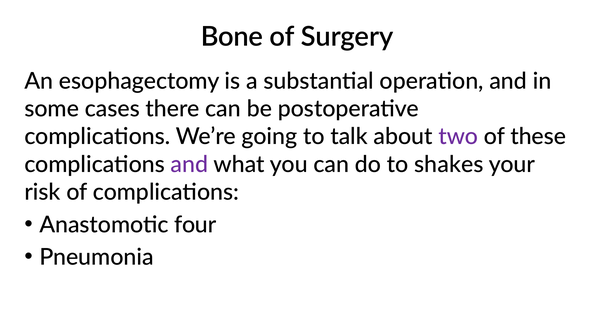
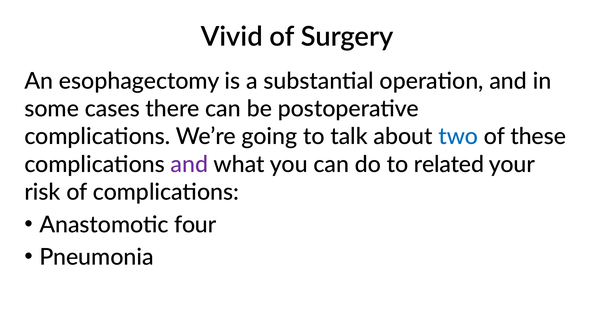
Bone: Bone -> Vivid (232, 37)
two colour: purple -> blue (458, 137)
shakes: shakes -> related (449, 165)
